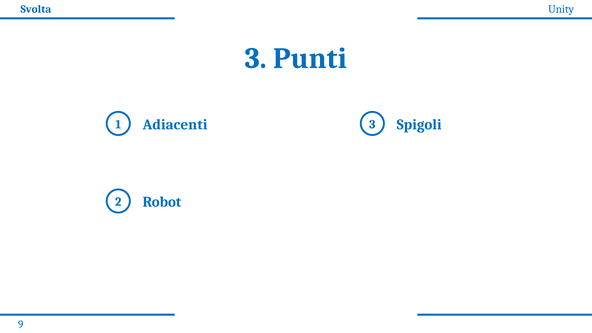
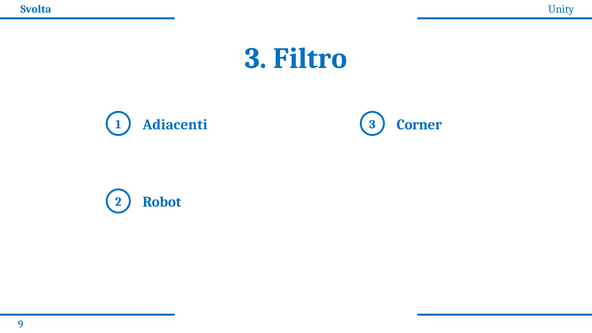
Punti: Punti -> Filtro (310, 58)
Spigoli: Spigoli -> Corner (419, 125)
